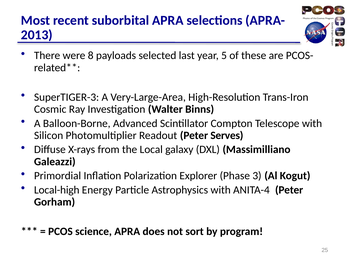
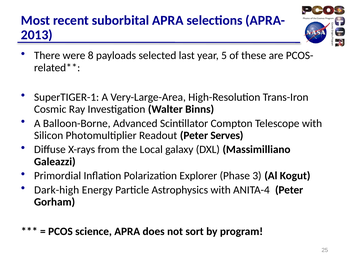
SuperTIGER-3: SuperTIGER-3 -> SuperTIGER-1 (67, 97)
Local-high: Local-high -> Dark-high (57, 190)
